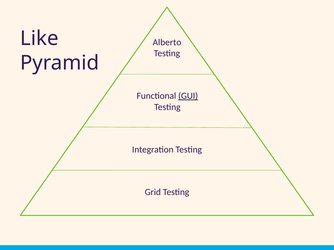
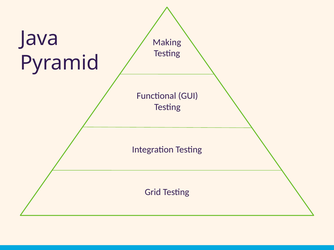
Like: Like -> Java (39, 38)
Alberto: Alberto -> Making (167, 42)
GUI underline: present -> none (188, 96)
